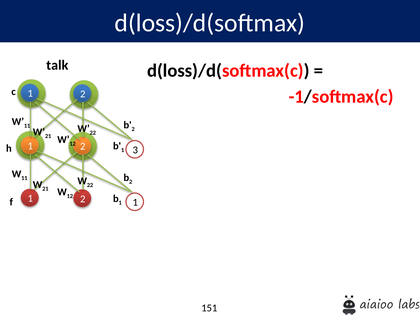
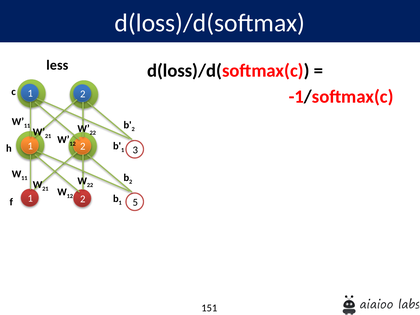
talk: talk -> less (57, 65)
1: 1 -> 5 (135, 202)
